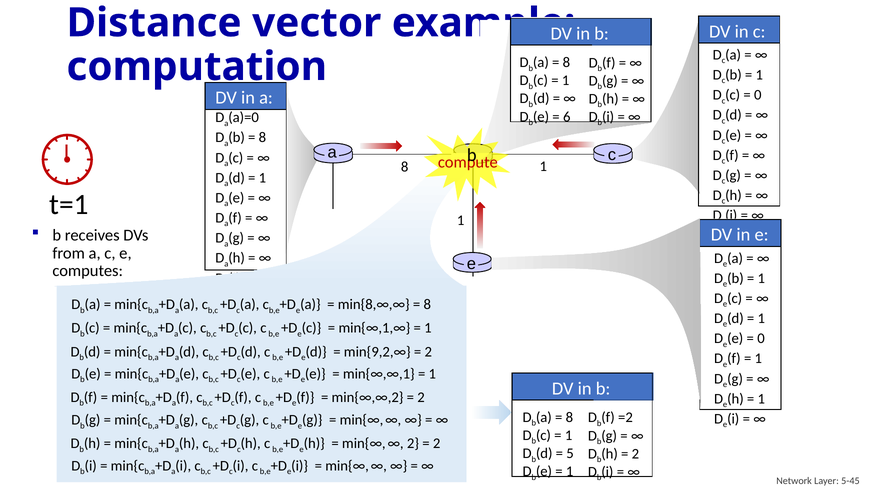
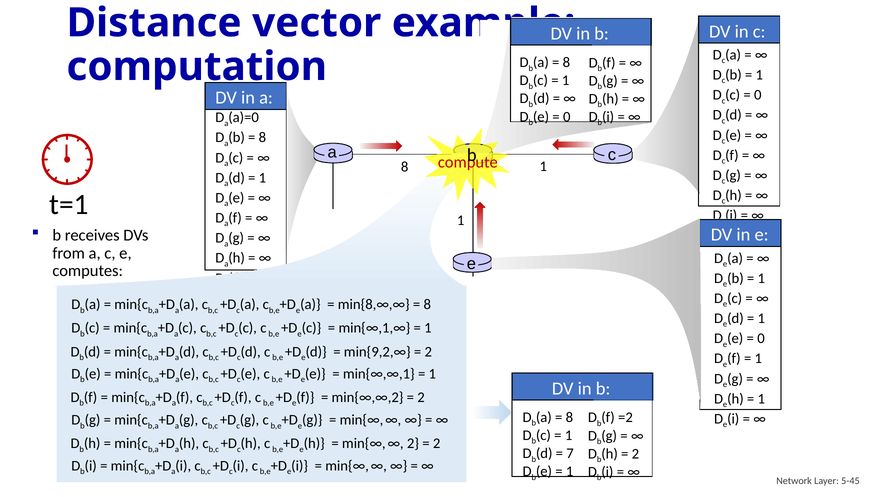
6: 6 -> 0 (567, 117)
5: 5 -> 7 (570, 453)
